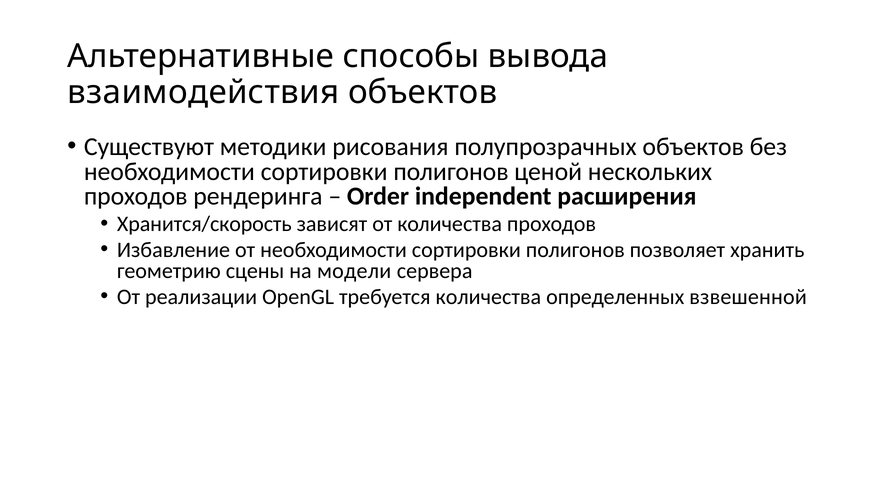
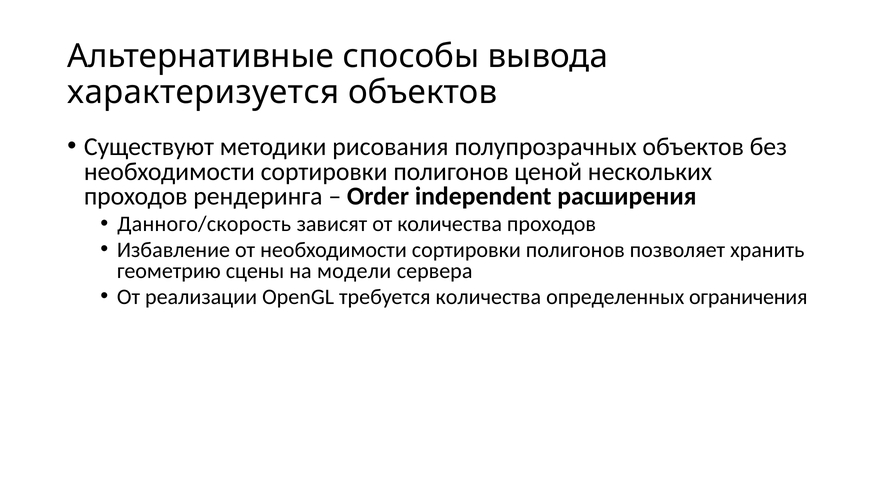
взаимодействия: взаимодействия -> характеризуется (203, 92)
Хранится/скорость: Хранится/скорость -> Данного/скорость (204, 224)
взвешенной: взвешенной -> ограничения (748, 297)
